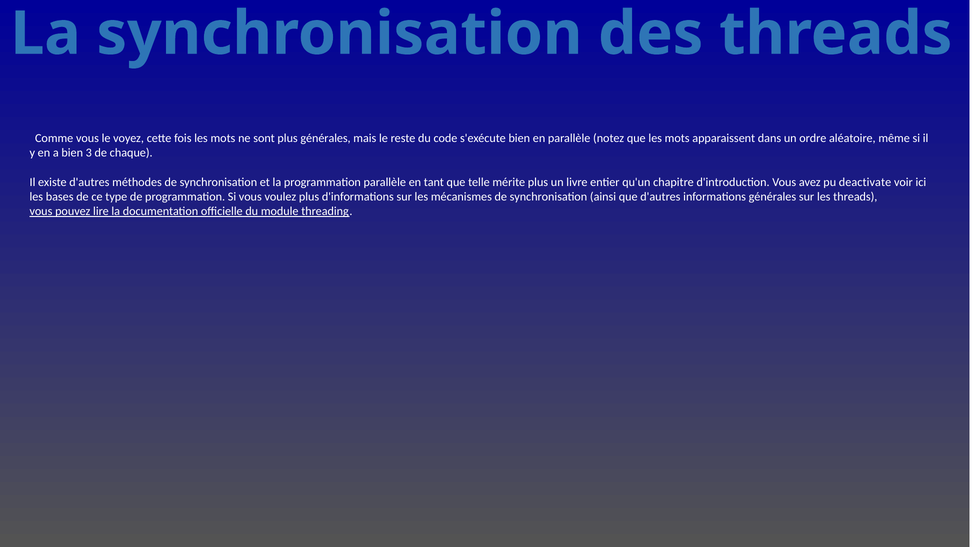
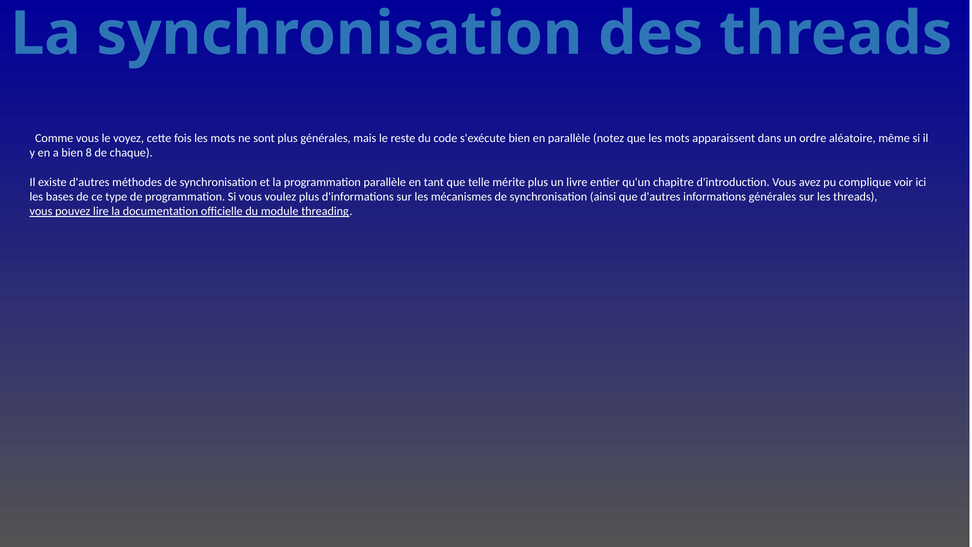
3: 3 -> 8 (89, 153)
deactivate: deactivate -> complique (865, 182)
